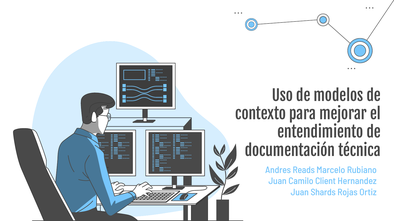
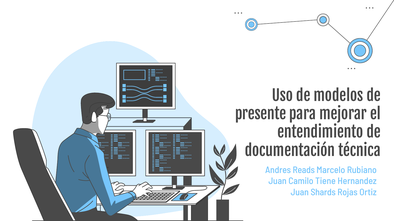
contexto: contexto -> presente (261, 115)
Client: Client -> Tiene (325, 182)
